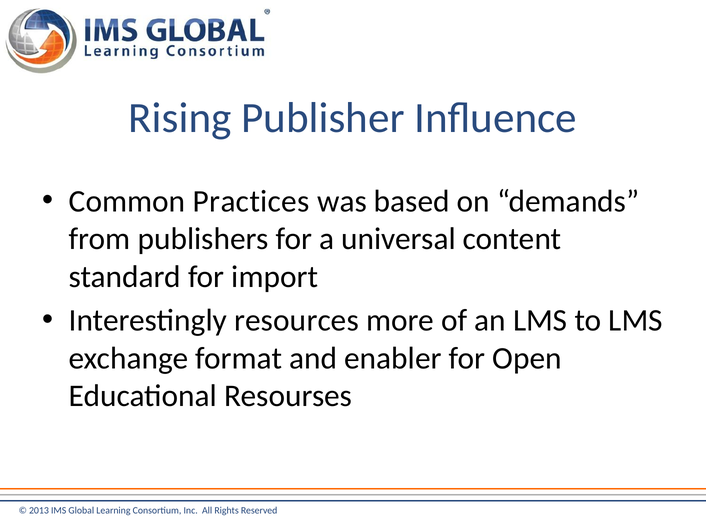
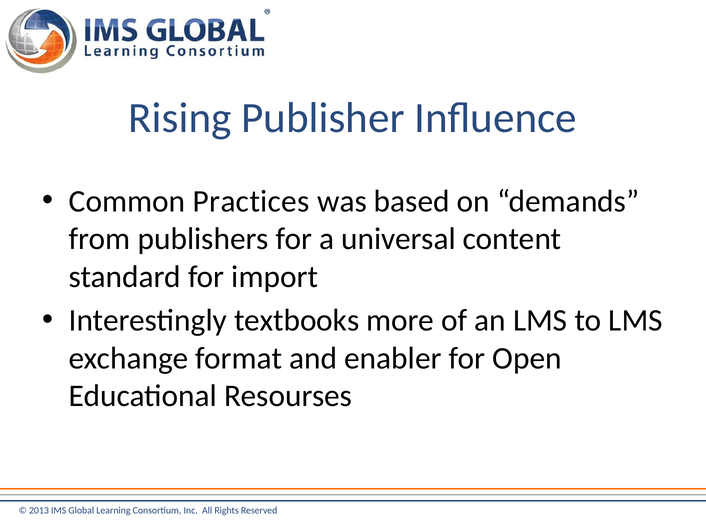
resources: resources -> textbooks (297, 320)
